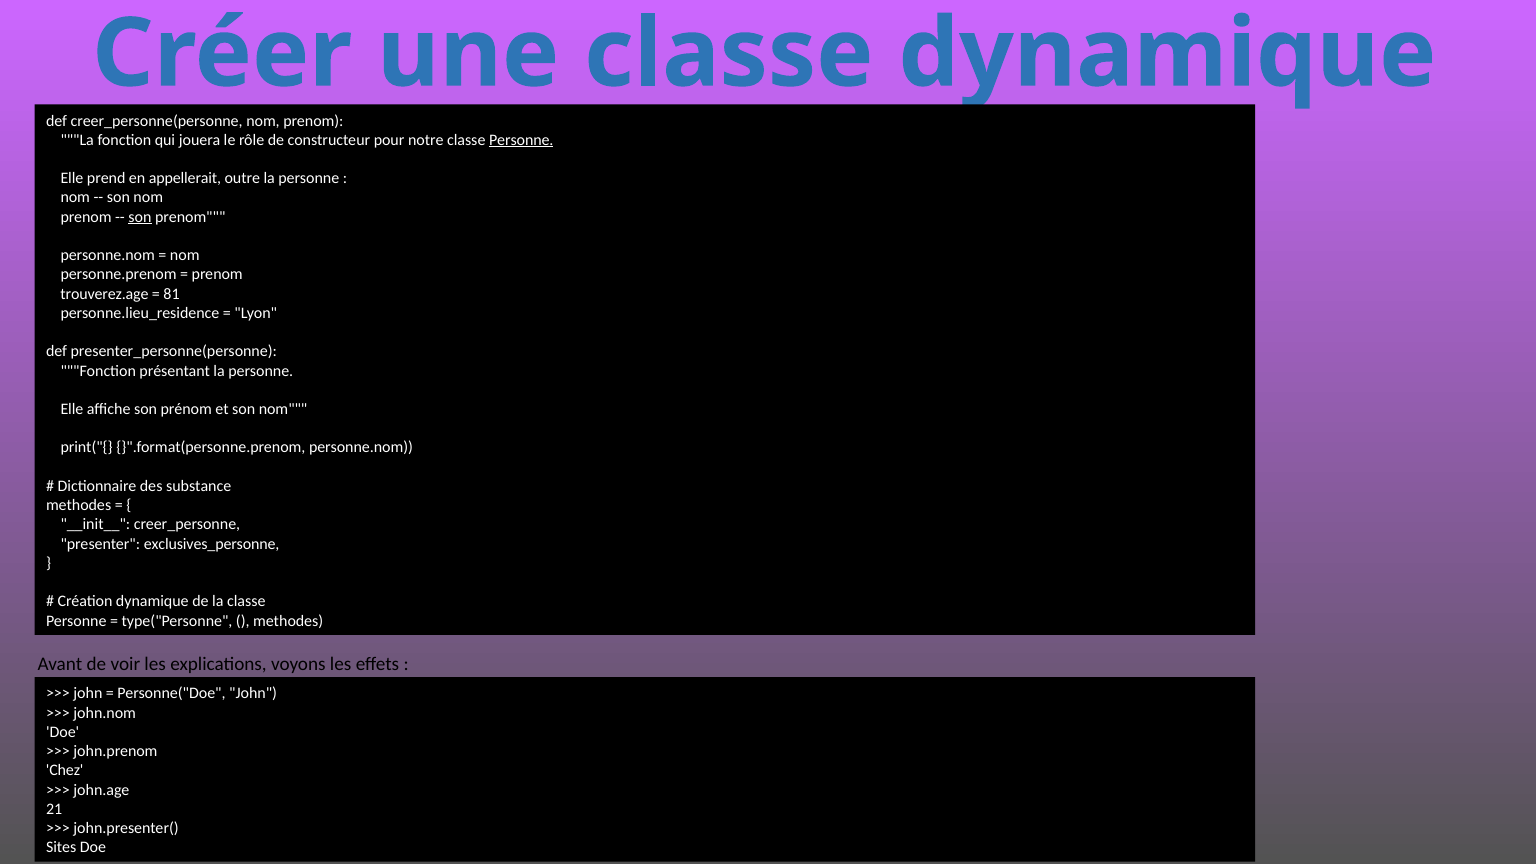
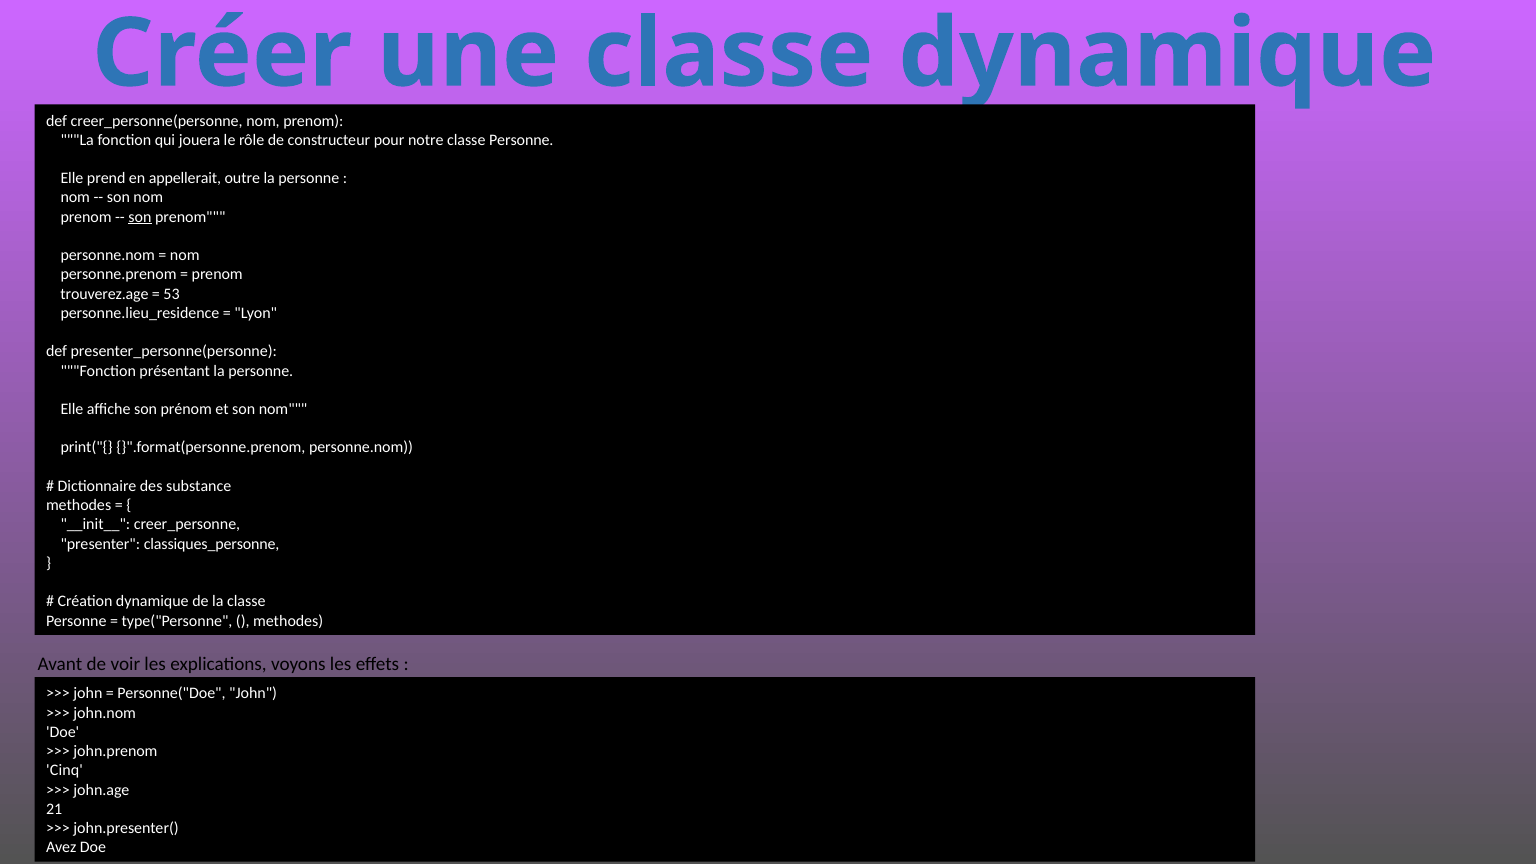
Personne underline: present -> none (521, 140)
81: 81 -> 53 (172, 294)
exclusives_personne: exclusives_personne -> classiques_personne (212, 544)
Chez: Chez -> Cinq (65, 771)
Sites: Sites -> Avez (61, 847)
